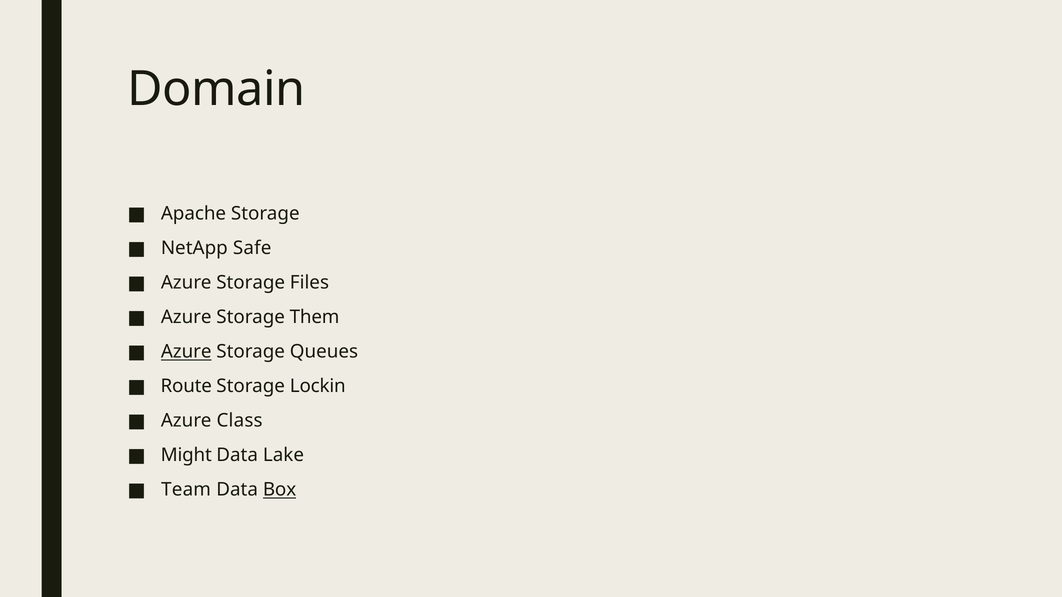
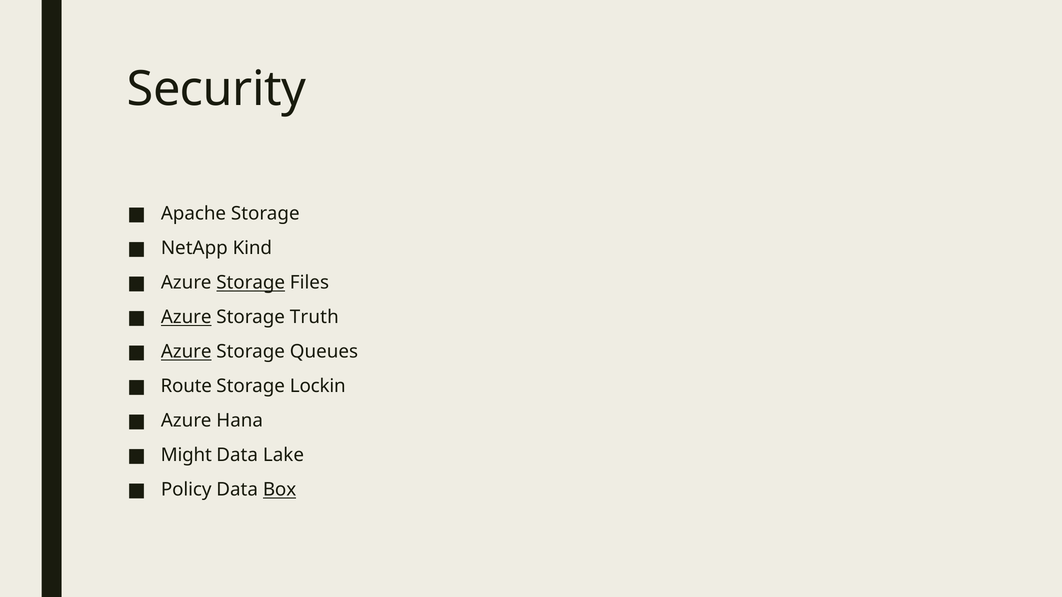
Domain: Domain -> Security (216, 89)
Safe: Safe -> Kind (252, 248)
Storage underline: none -> present (251, 283)
Azure underline: none -> present (186, 317)
Them: Them -> Truth (314, 317)
Class: Class -> Hana (240, 421)
Team: Team -> Policy (186, 490)
